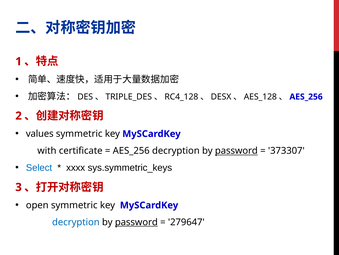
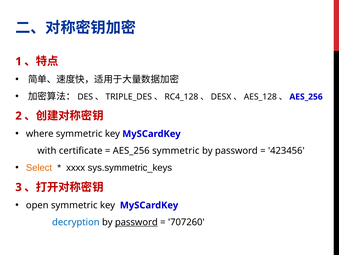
values: values -> where (40, 133)
AES_256 decryption: decryption -> symmetric (176, 150)
password underline: present -> none (236, 150)
373307: 373307 -> 423456 (286, 150)
Select colour: blue -> orange (39, 167)
279647: 279647 -> 707260 (186, 222)
